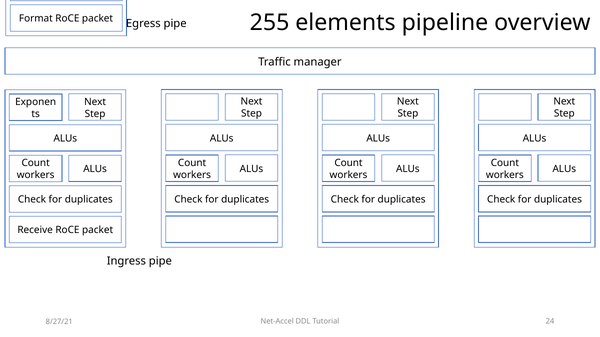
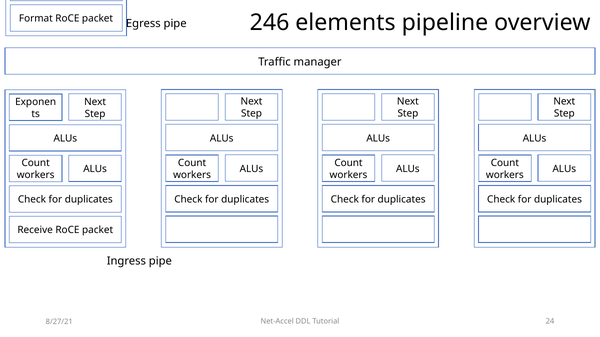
255: 255 -> 246 (270, 23)
